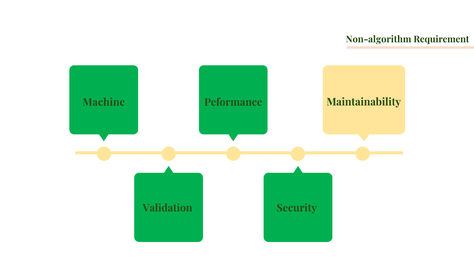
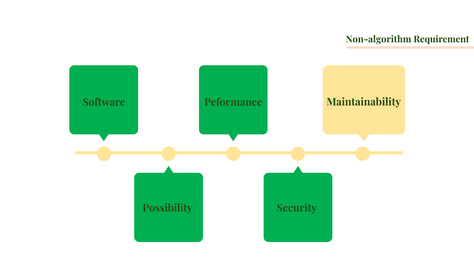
Machine: Machine -> Software (104, 102)
Validation: Validation -> Possibility (167, 208)
